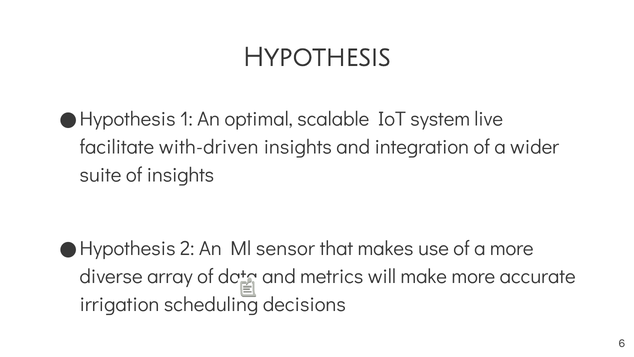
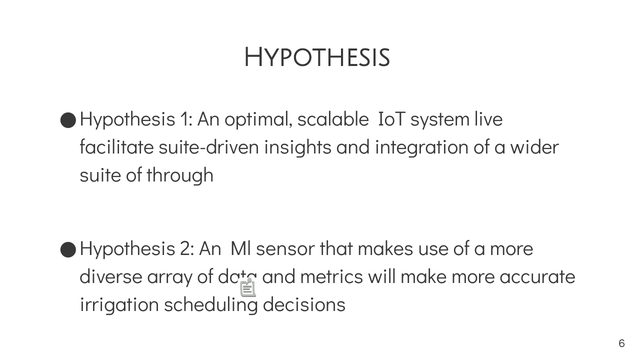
with-driven: with-driven -> suite-driven (209, 147)
of insights: insights -> through (180, 175)
